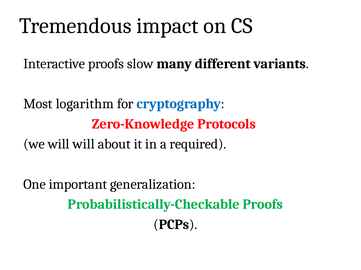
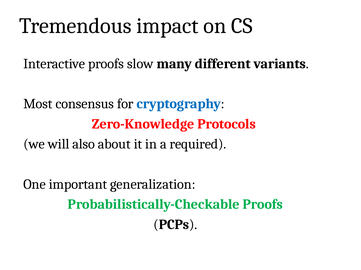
logarithm: logarithm -> consensus (85, 104)
will will: will -> also (84, 144)
